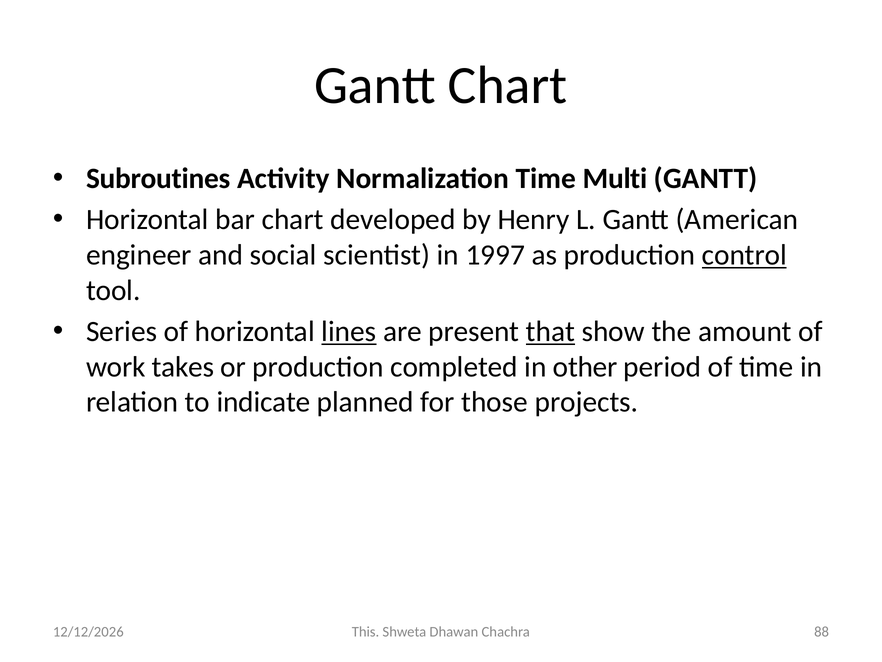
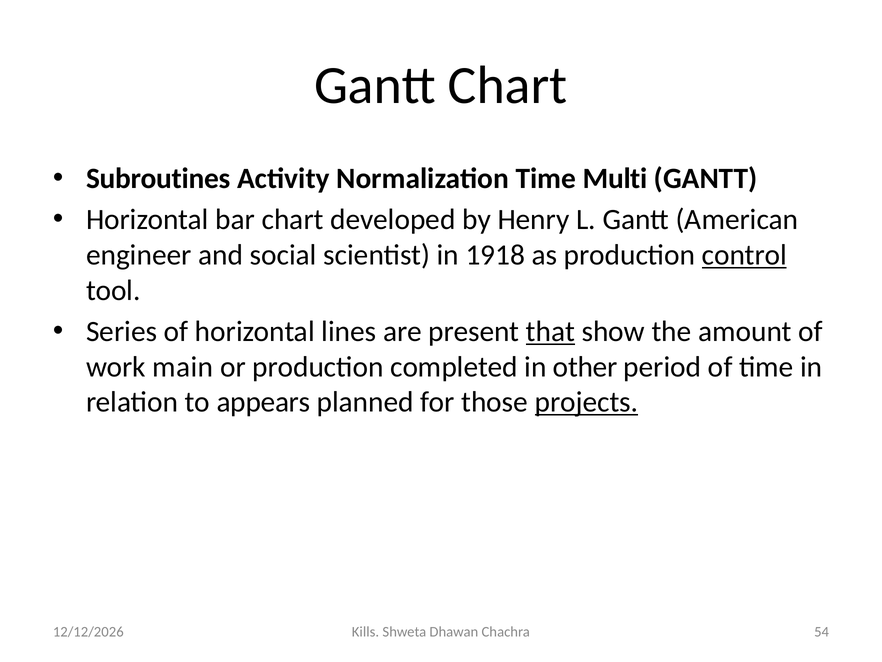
1997: 1997 -> 1918 (495, 255)
lines underline: present -> none (349, 331)
takes: takes -> main (183, 367)
indicate: indicate -> appears (263, 402)
projects underline: none -> present (587, 402)
This: This -> Kills (365, 632)
88: 88 -> 54 (822, 632)
